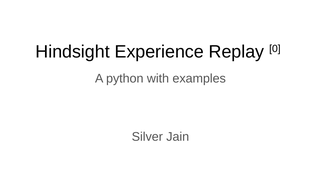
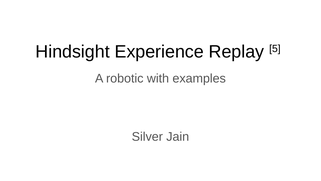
0: 0 -> 5 (275, 49)
python: python -> robotic (125, 78)
